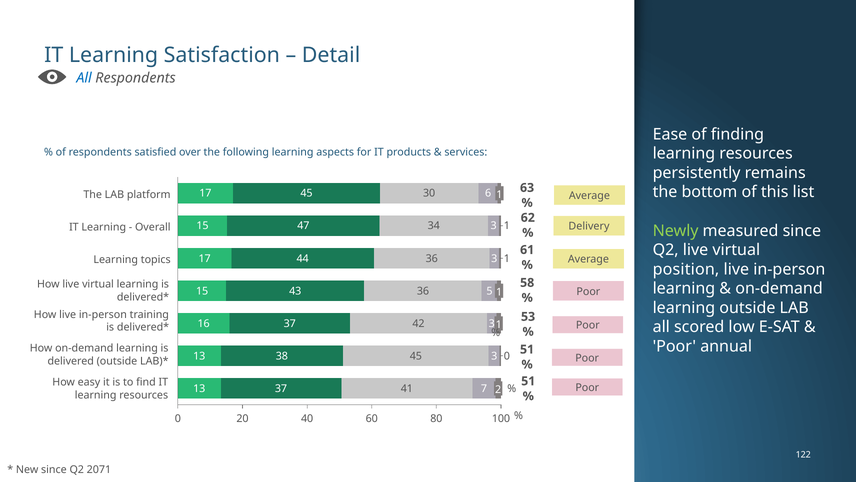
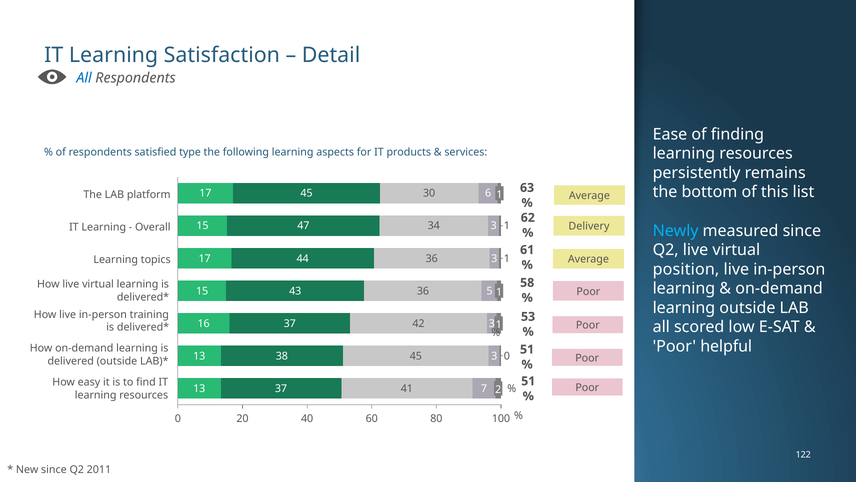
over: over -> type (190, 152)
Newly colour: light green -> light blue (676, 230)
annual: annual -> helpful (726, 346)
2071: 2071 -> 2011 (99, 469)
